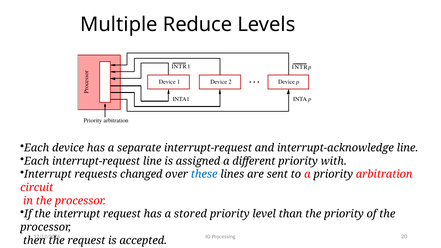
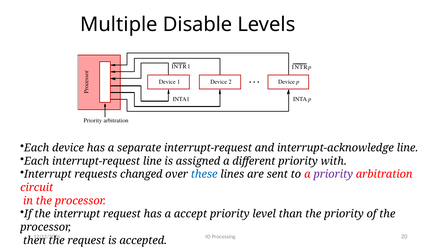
Reduce: Reduce -> Disable (198, 25)
priority colour: black -> purple (333, 174)
stored: stored -> accept (190, 214)
